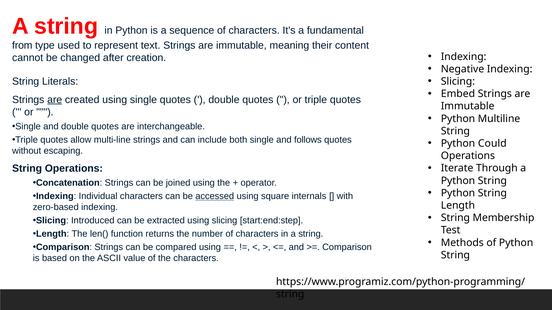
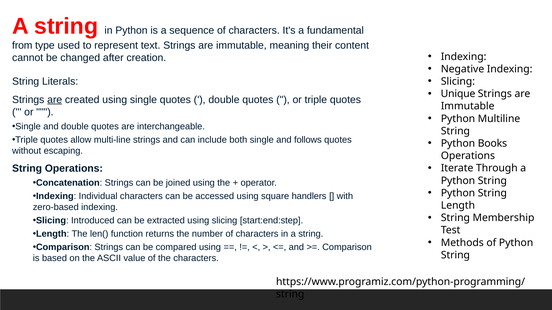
Embed: Embed -> Unique (458, 94)
Could: Could -> Books (492, 144)
accessed underline: present -> none (215, 197)
internals: internals -> handlers (309, 197)
